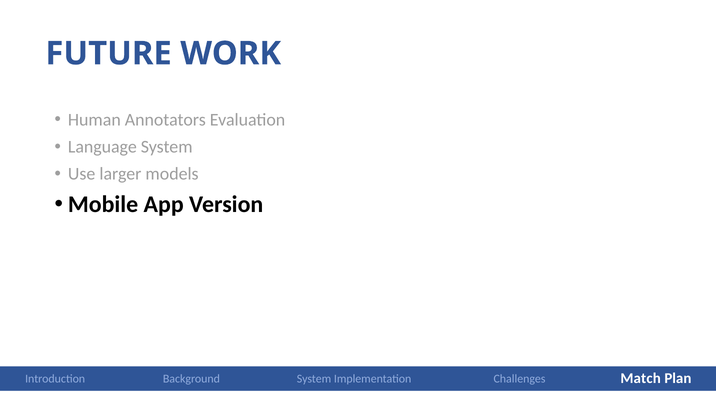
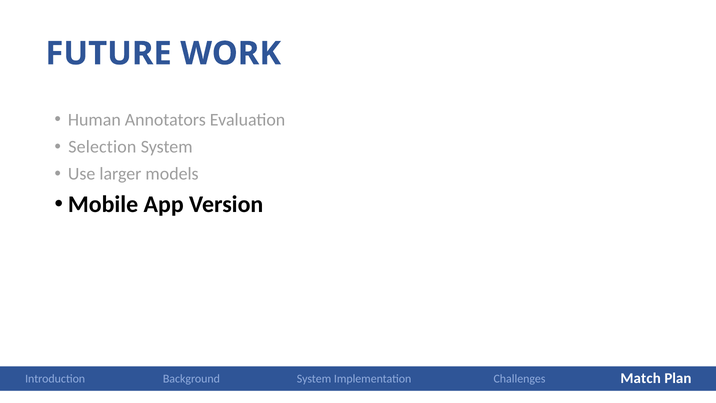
Language: Language -> Selection (102, 147)
